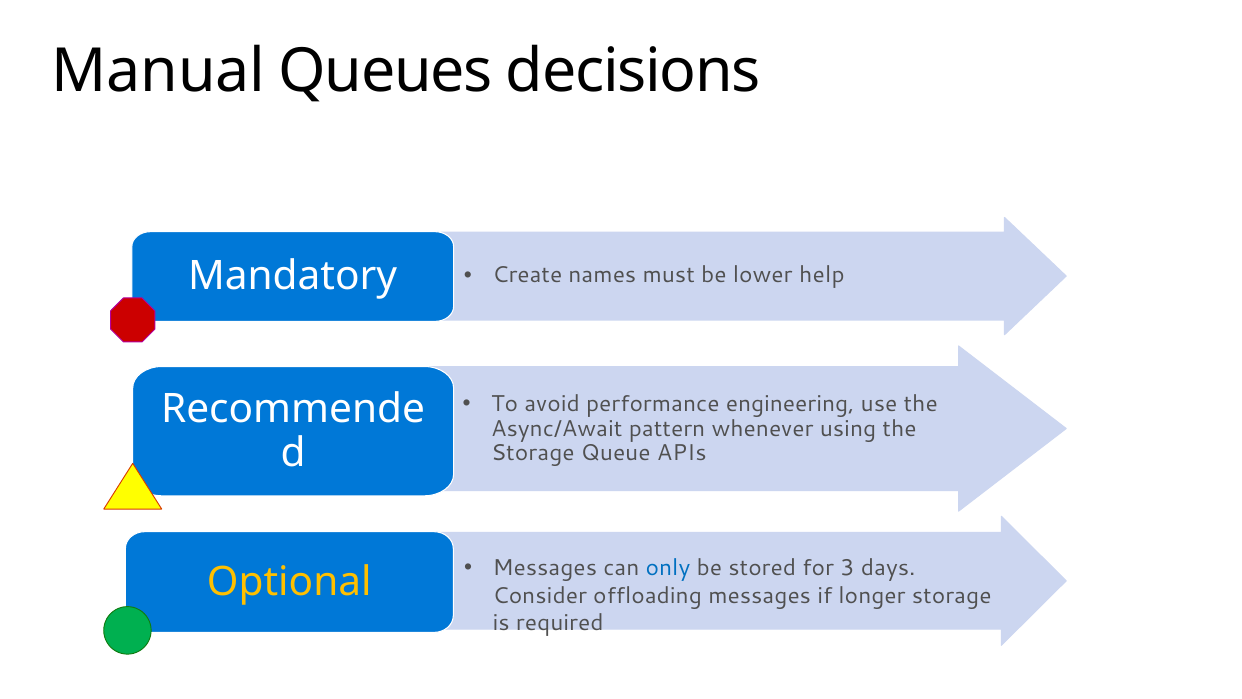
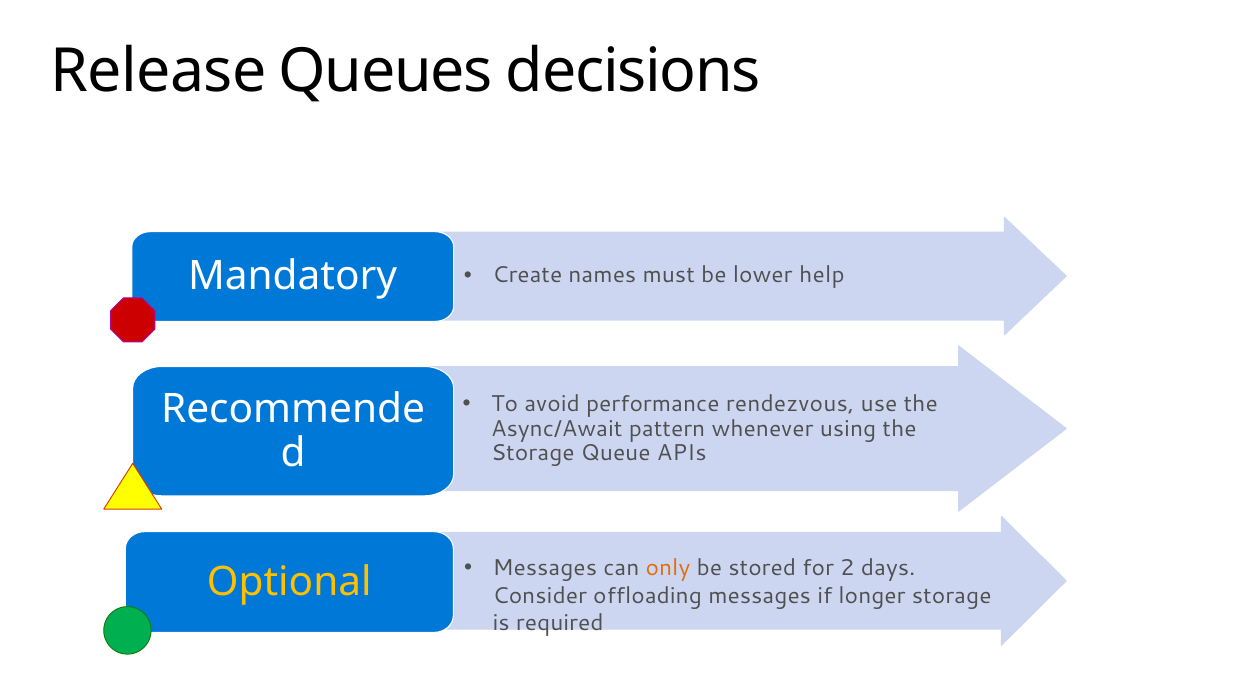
Manual: Manual -> Release (159, 71)
engineering: engineering -> rendezvous (790, 404)
only colour: blue -> orange (668, 568)
3: 3 -> 2 (847, 568)
